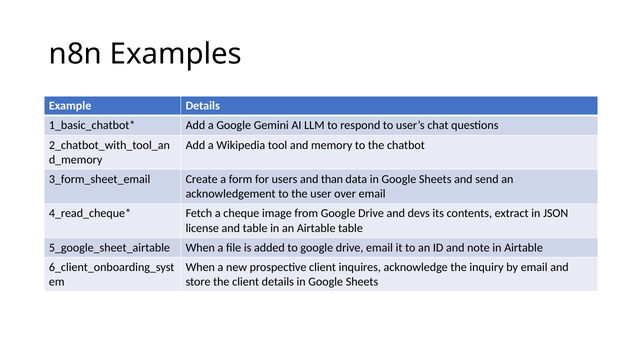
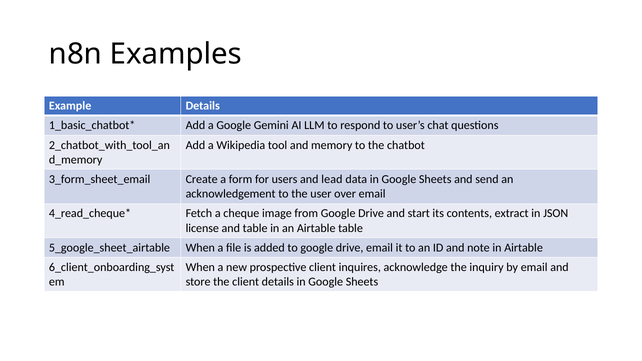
than: than -> lead (332, 179)
devs: devs -> start (419, 214)
